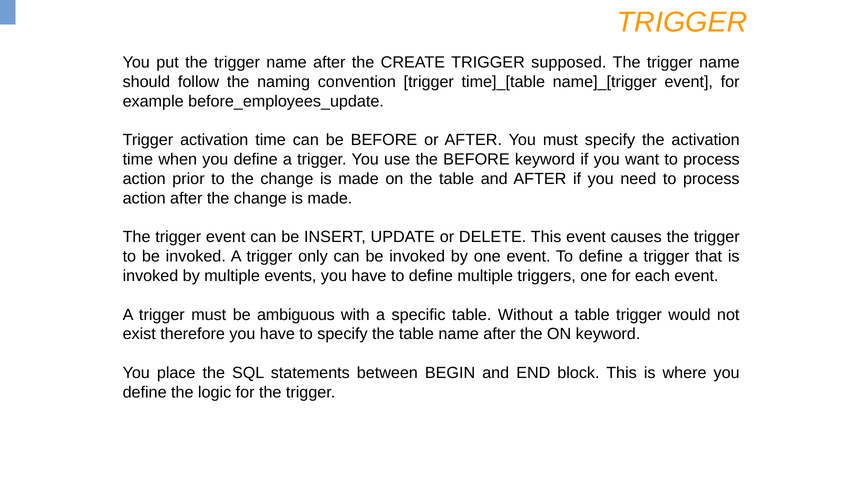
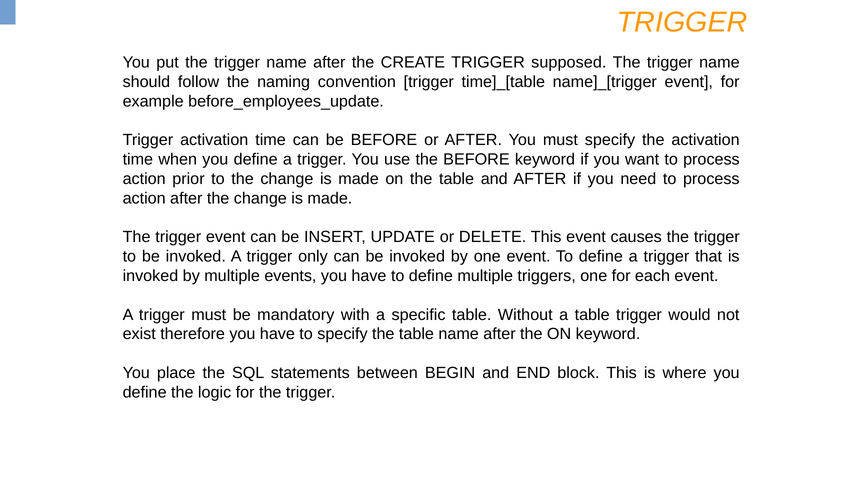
ambiguous: ambiguous -> mandatory (296, 315)
